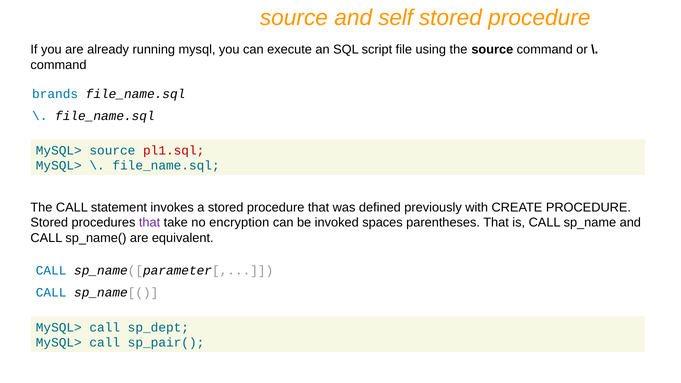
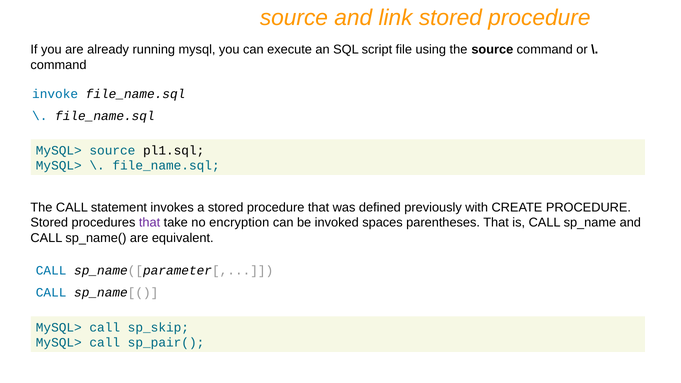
self: self -> link (396, 18)
brands: brands -> invoke (55, 94)
pl1.sql colour: red -> black (174, 150)
sp_dept: sp_dept -> sp_skip (158, 327)
